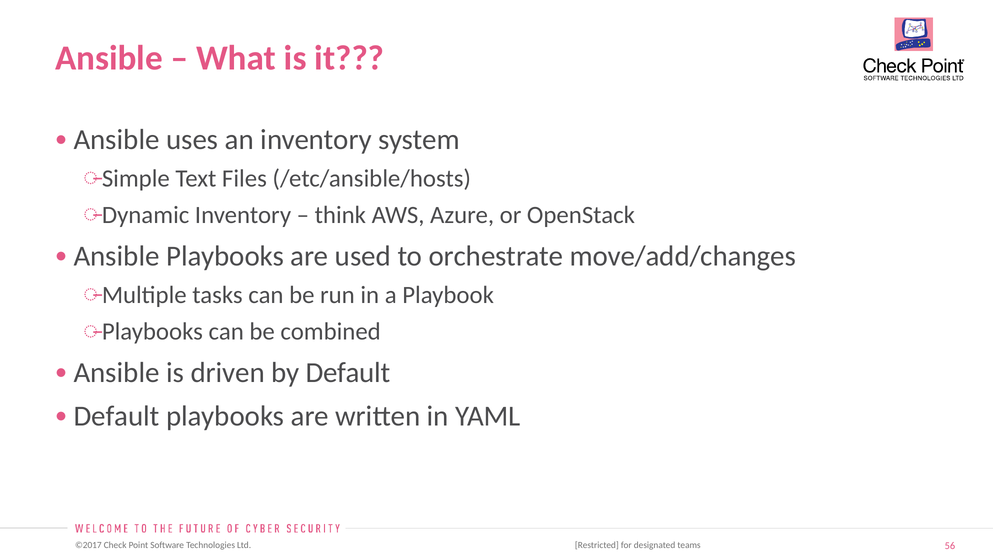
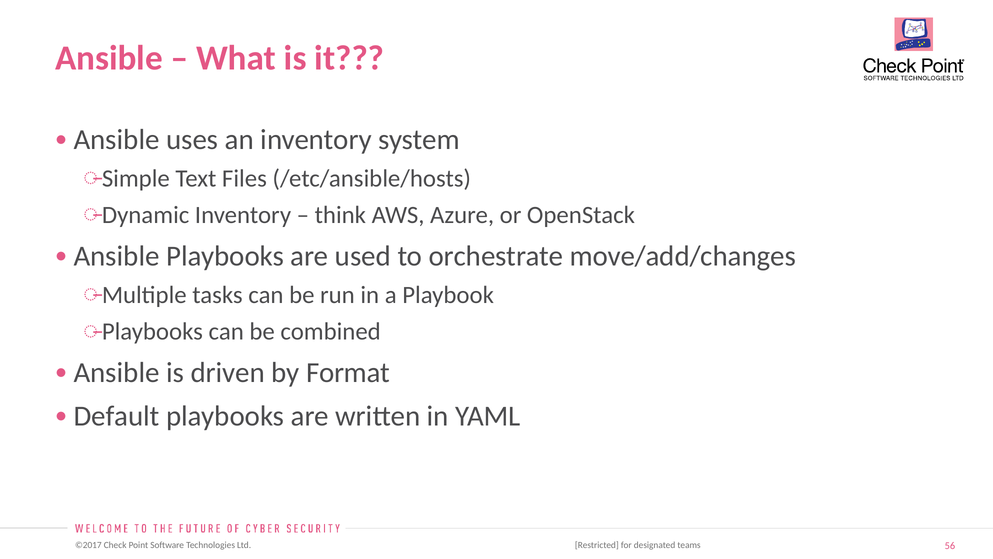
by Default: Default -> Format (348, 372)
